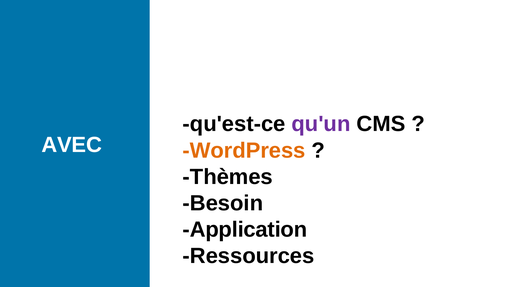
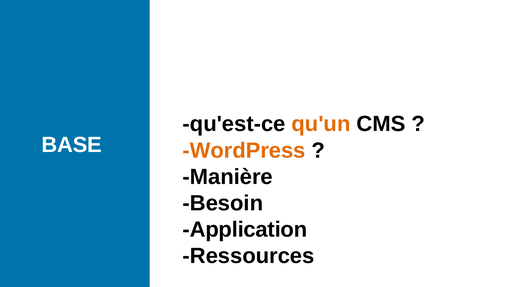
qu'un colour: purple -> orange (321, 124)
AVEC: AVEC -> BASE (72, 145)
Thèmes: Thèmes -> Manière (228, 177)
